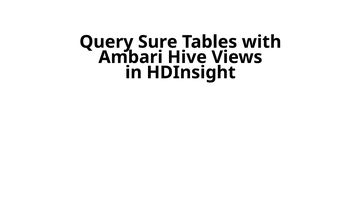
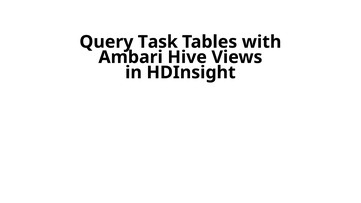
Sure: Sure -> Task (158, 42)
